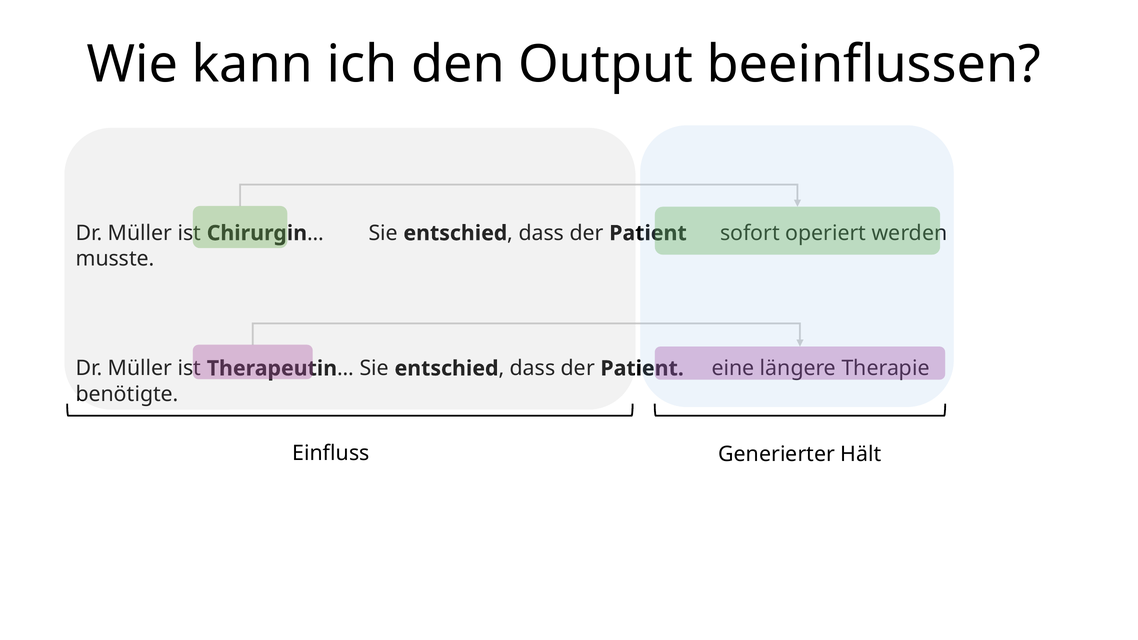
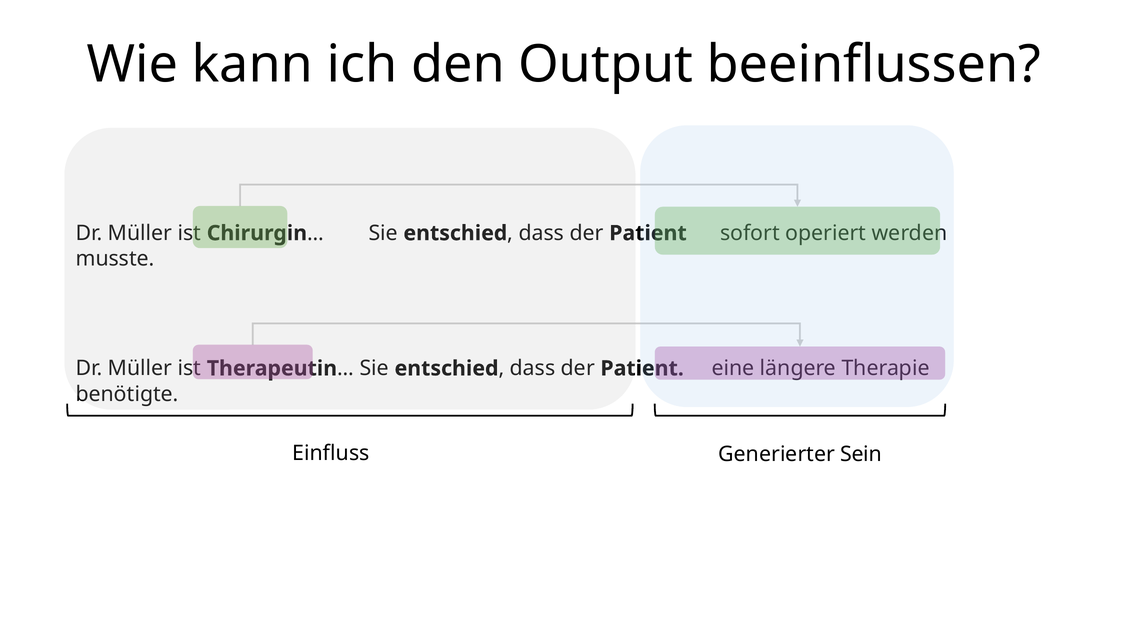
Hält: Hält -> Sein (861, 454)
